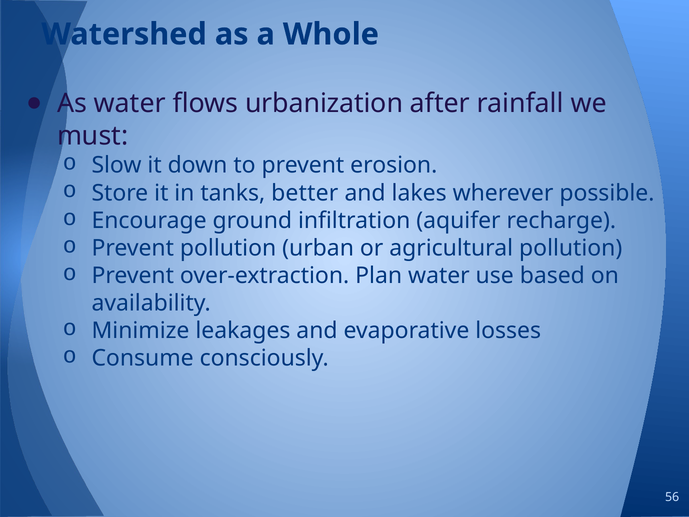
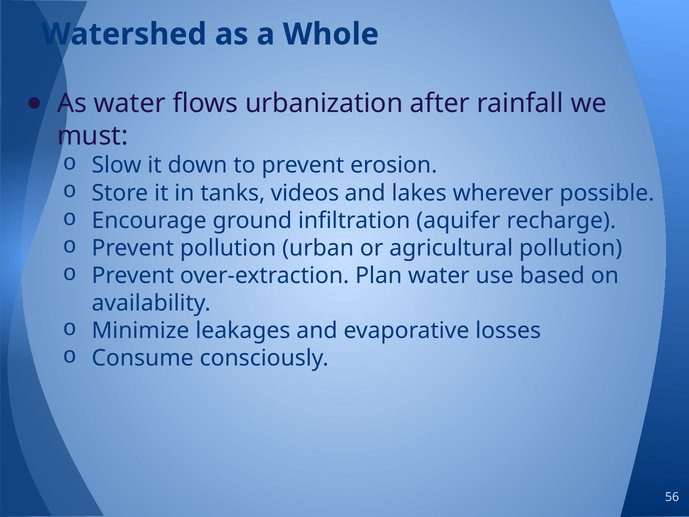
better: better -> videos (305, 193)
